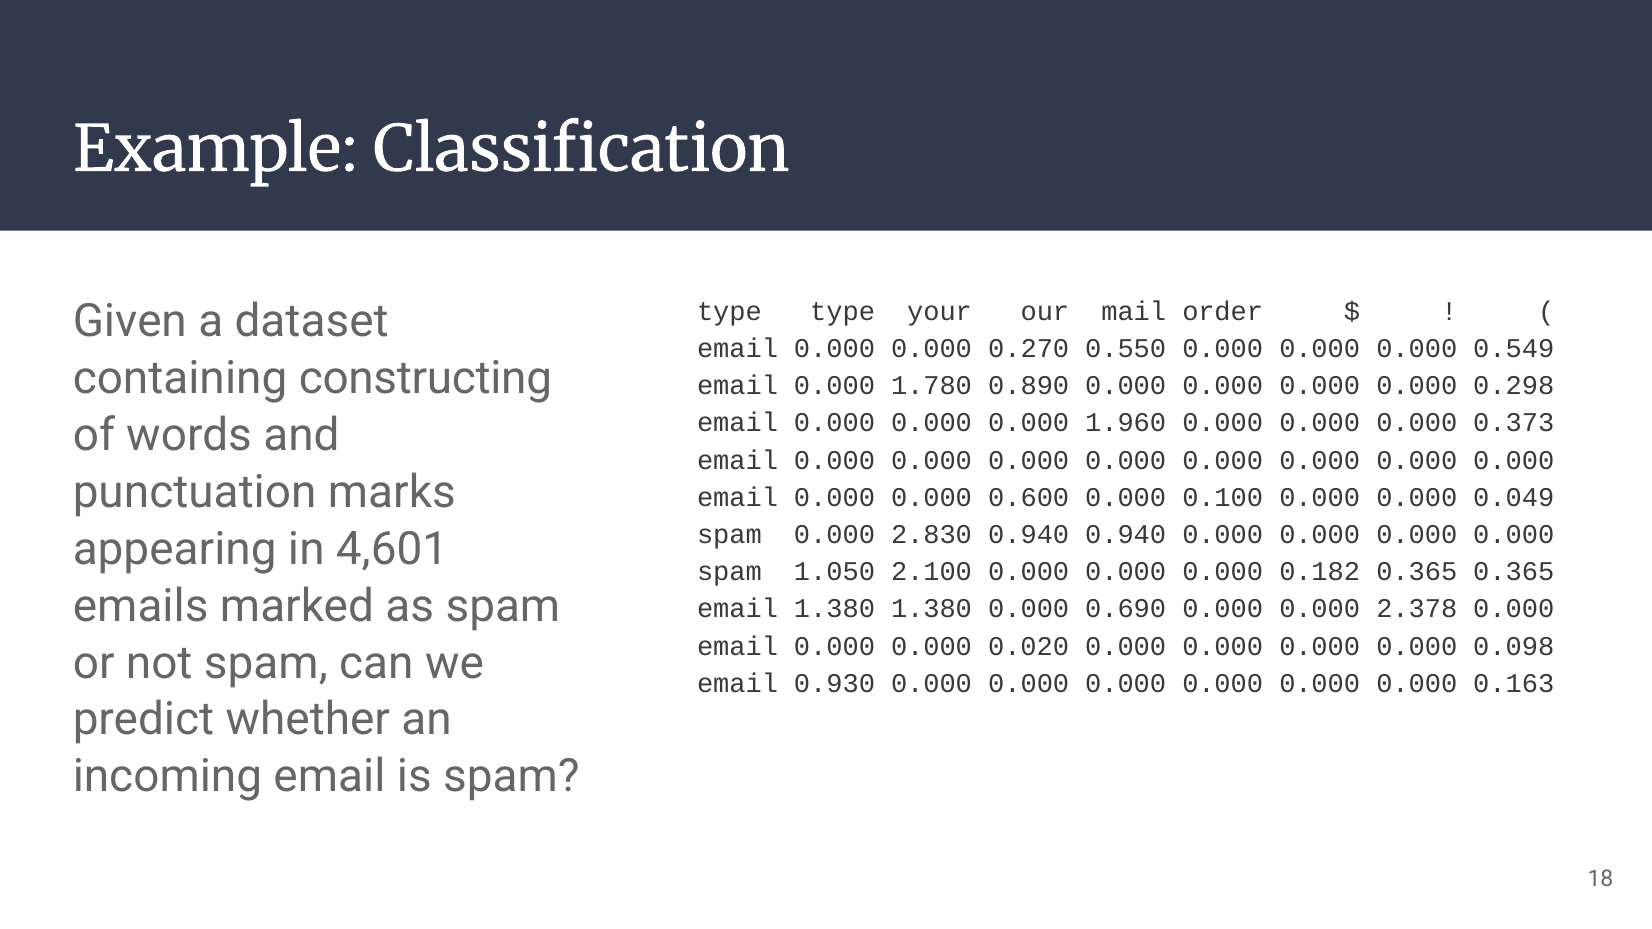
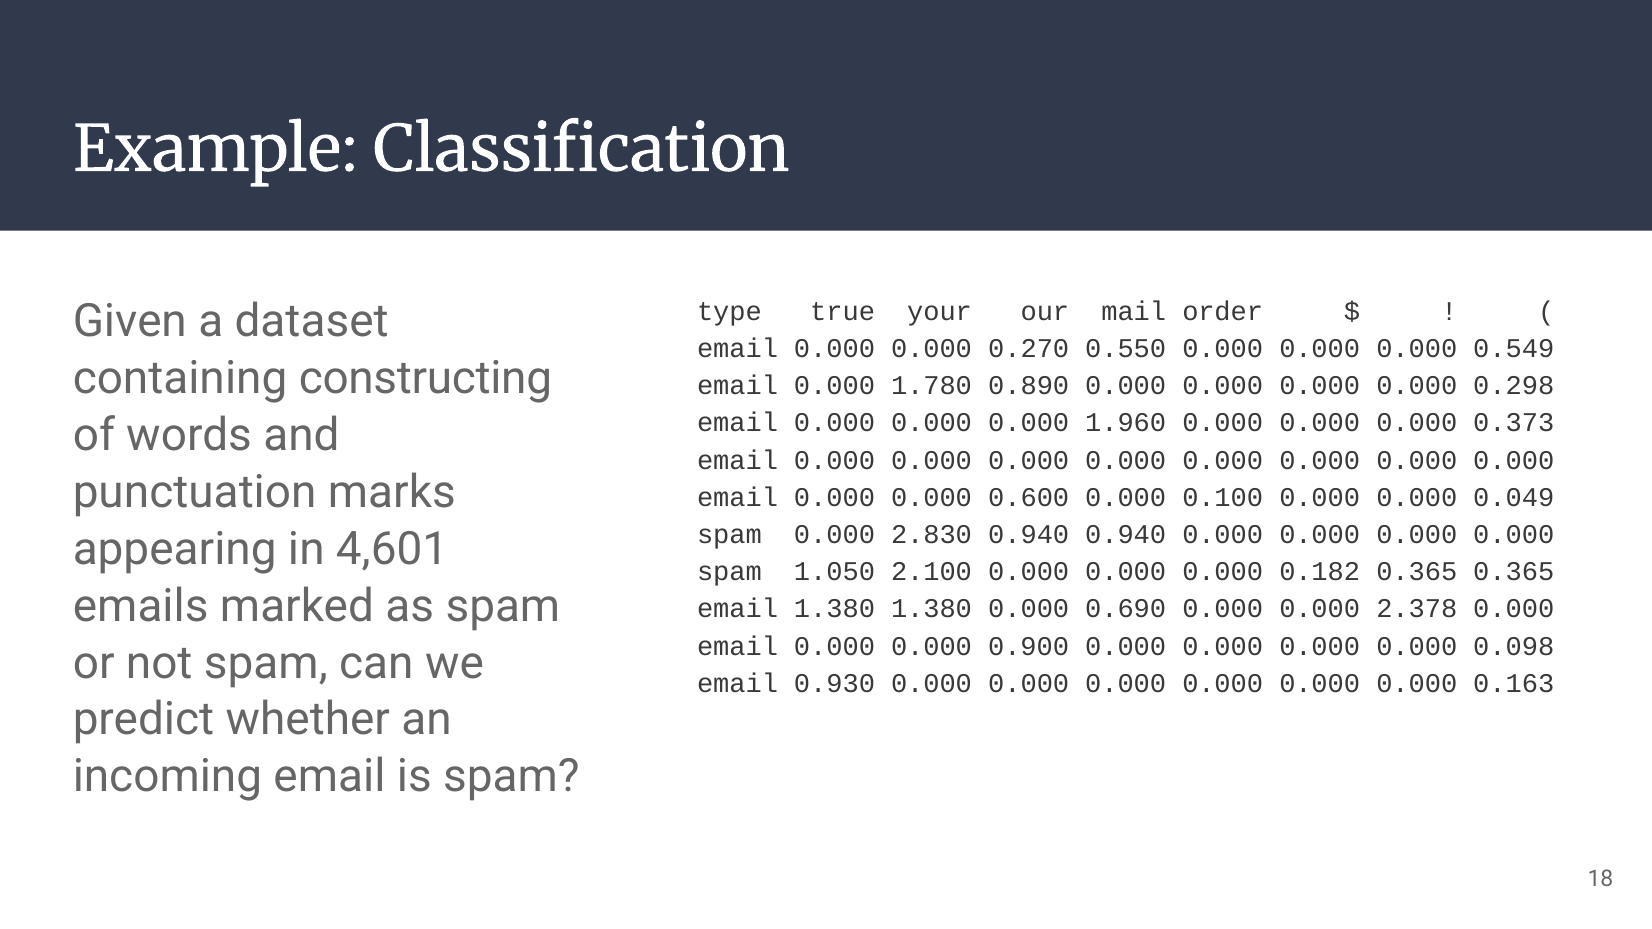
type type: type -> true (843, 311)
0.020: 0.020 -> 0.900 (1029, 646)
